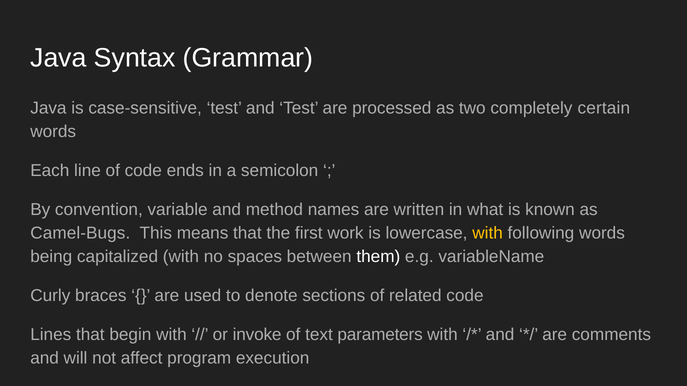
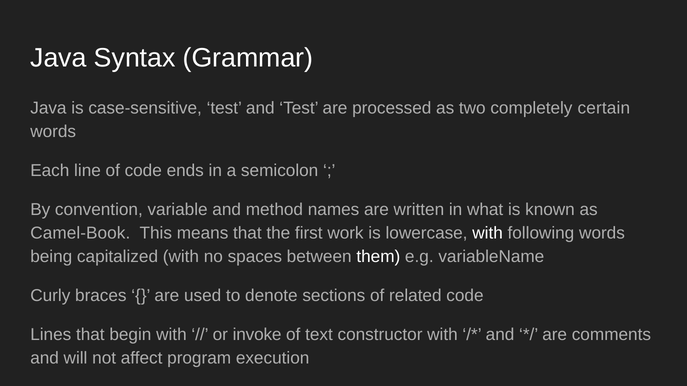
Camel-Bugs: Camel-Bugs -> Camel-Book (80, 233)
with colour: yellow -> white (488, 233)
parameters: parameters -> constructor (380, 335)
